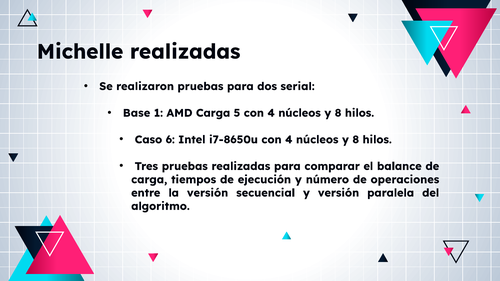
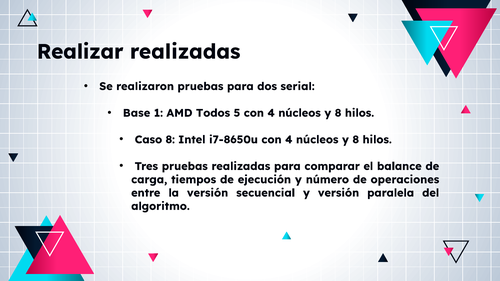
Michelle: Michelle -> Realizar (80, 52)
AMD Carga: Carga -> Todos (213, 113)
Caso 6: 6 -> 8 (170, 140)
